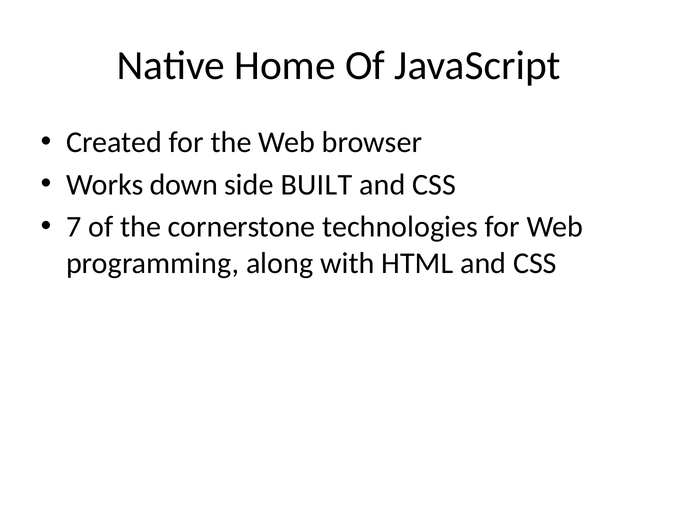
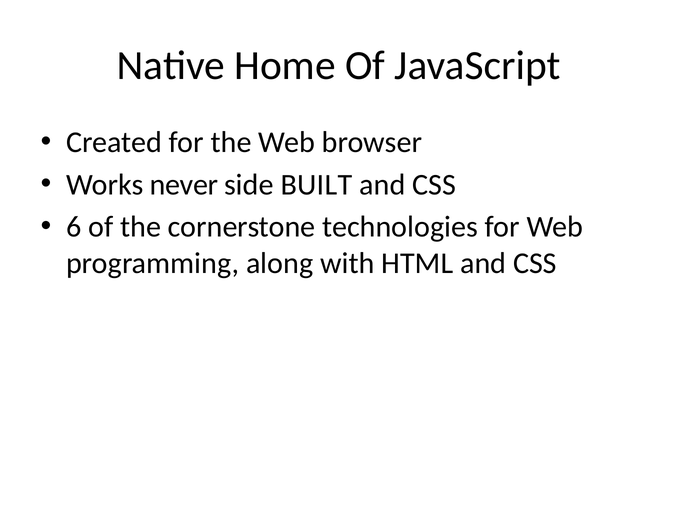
down: down -> never (184, 184)
7: 7 -> 6 (74, 227)
